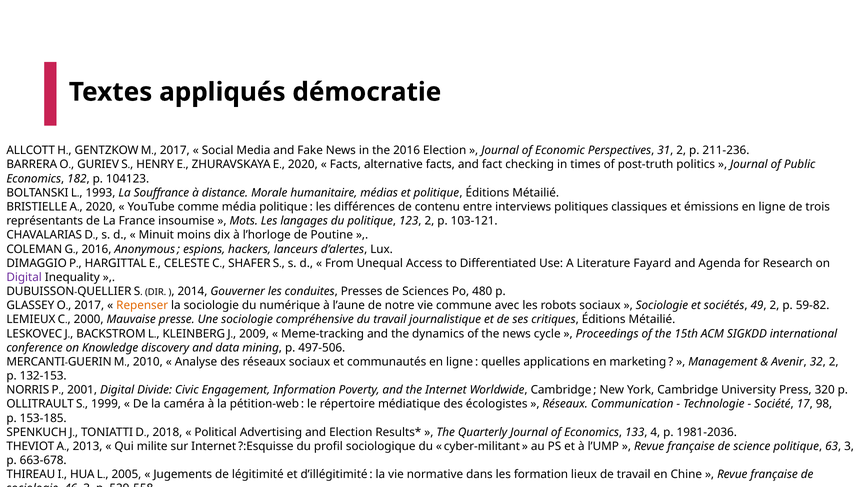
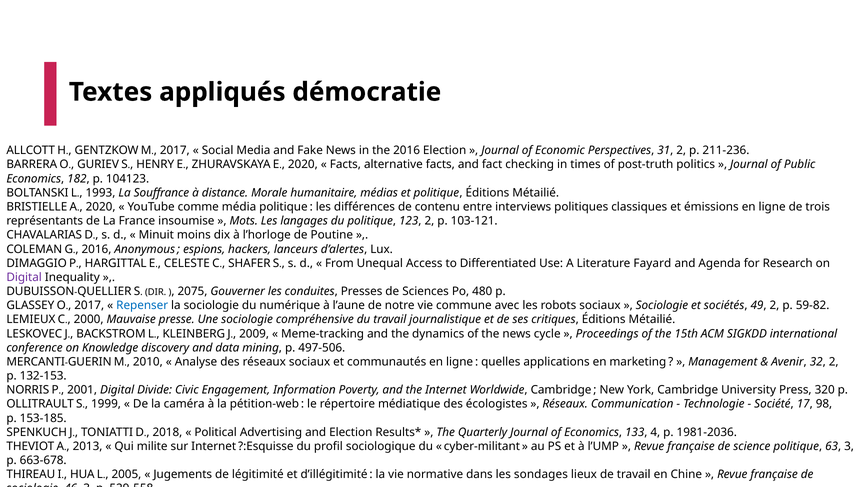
2014: 2014 -> 2075 (192, 291)
Repenser colour: orange -> blue (142, 305)
formation: formation -> sondages (541, 474)
